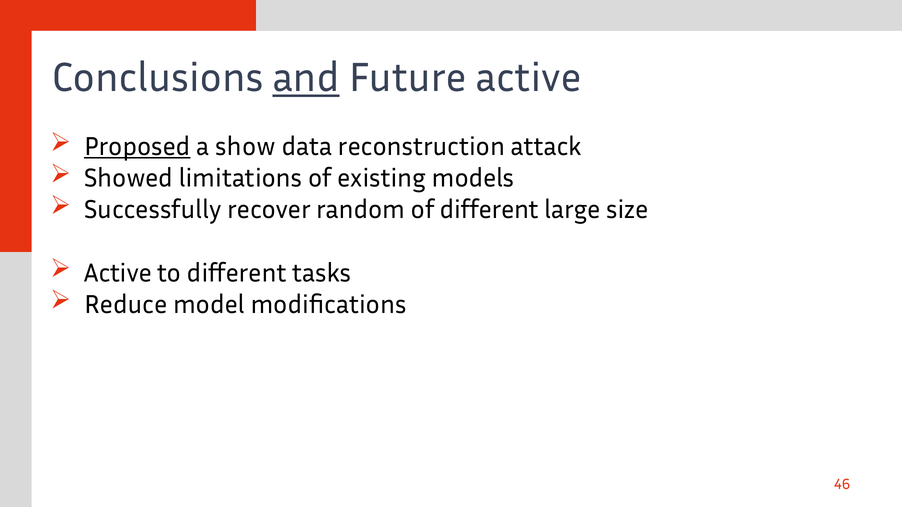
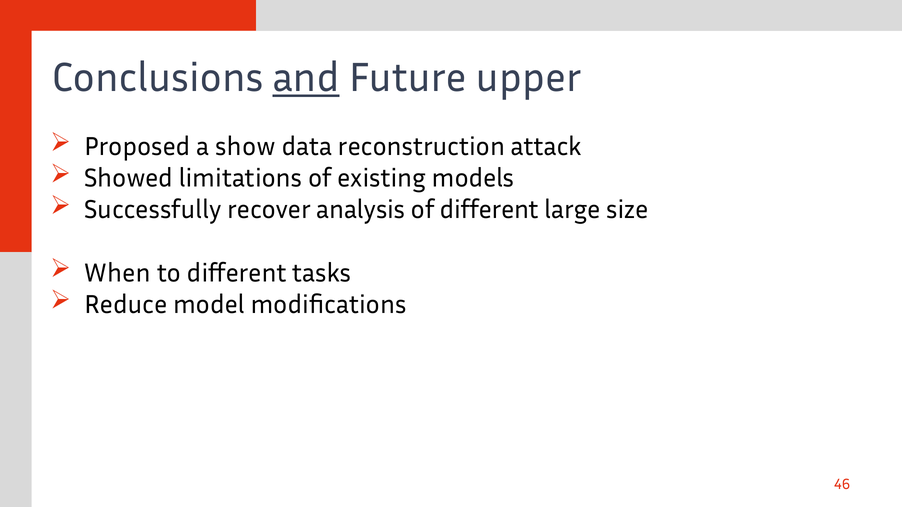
Future active: active -> upper (529, 78)
Proposed underline: present -> none (137, 147)
random: random -> analysis (361, 210)
Active: Active -> When (118, 273)
